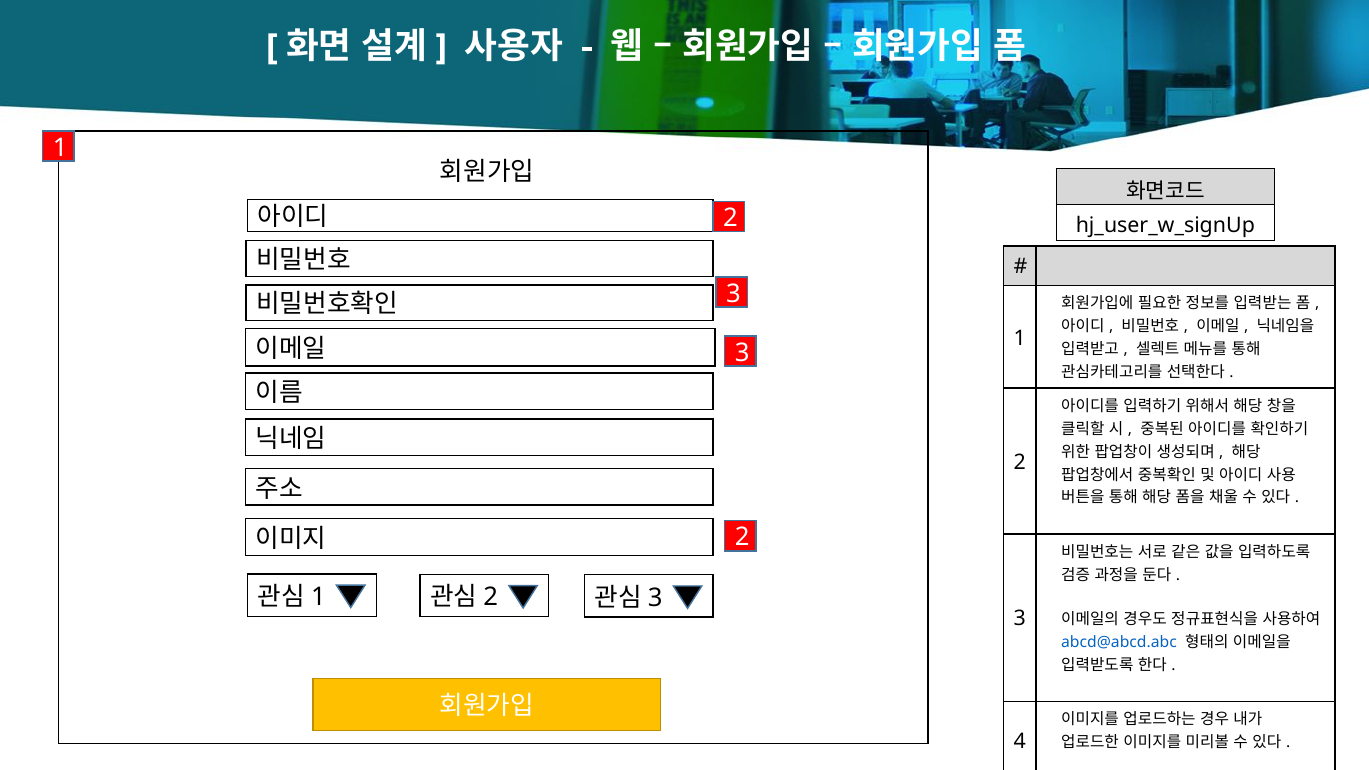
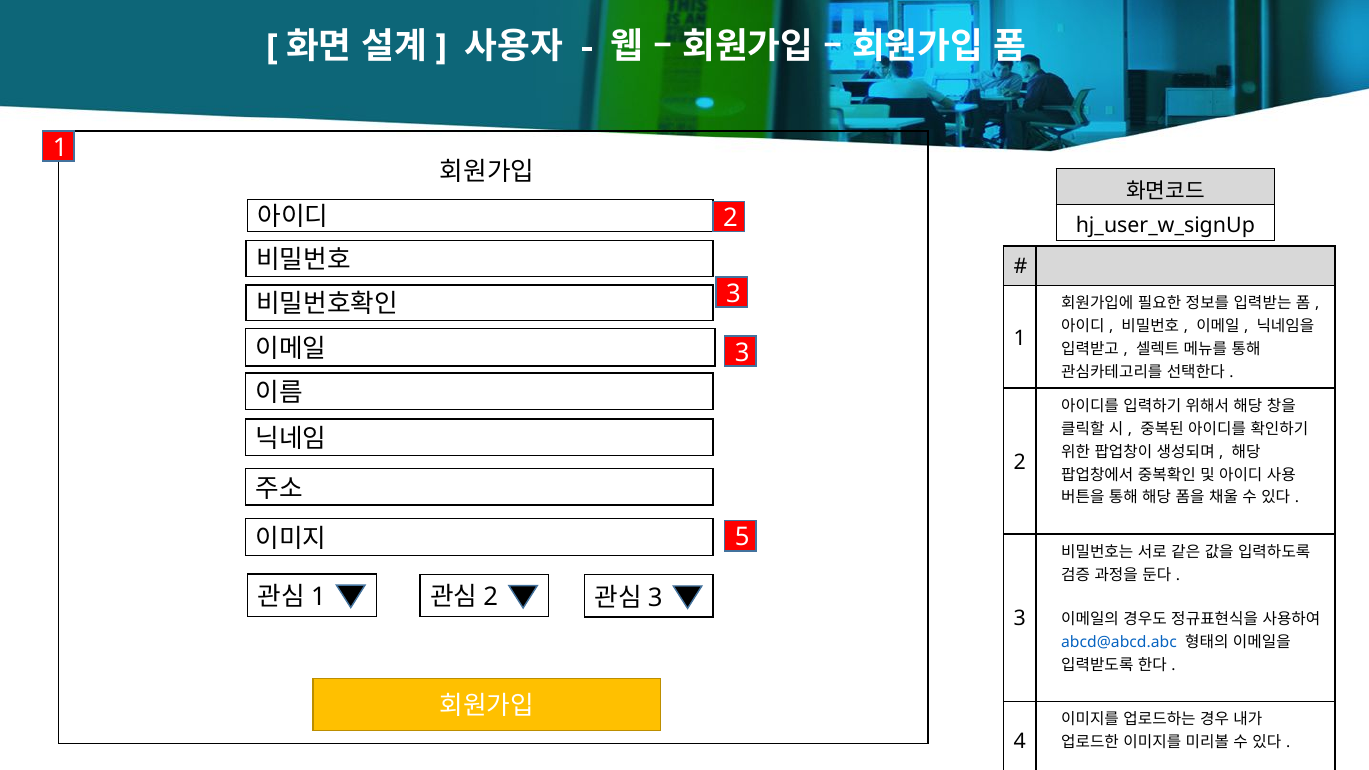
2: 2 -> 5 (742, 538)
